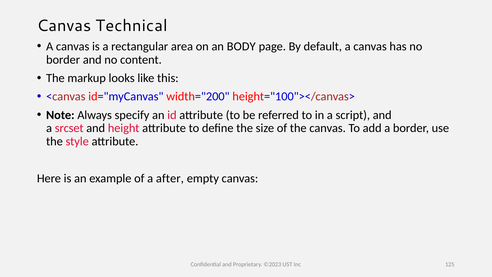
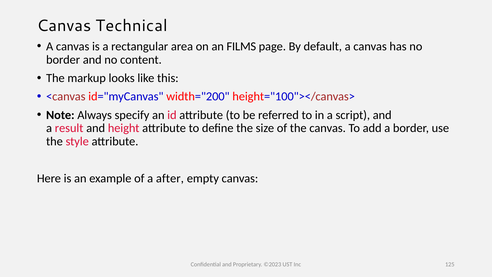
BODY: BODY -> FILMS (241, 46)
srcset: srcset -> result (69, 128)
